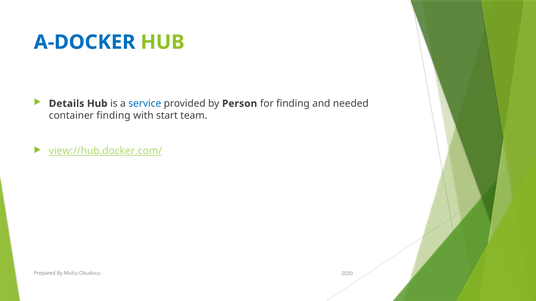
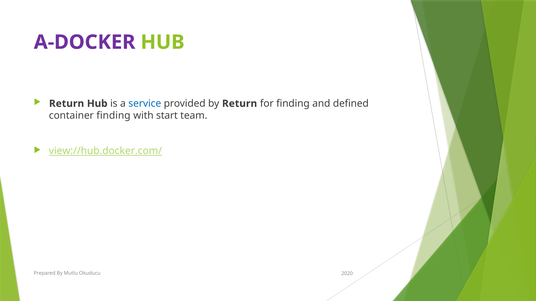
A-DOCKER colour: blue -> purple (85, 42)
Details: Details -> Return (67, 104)
by Person: Person -> Return (240, 104)
needed: needed -> defined (351, 104)
